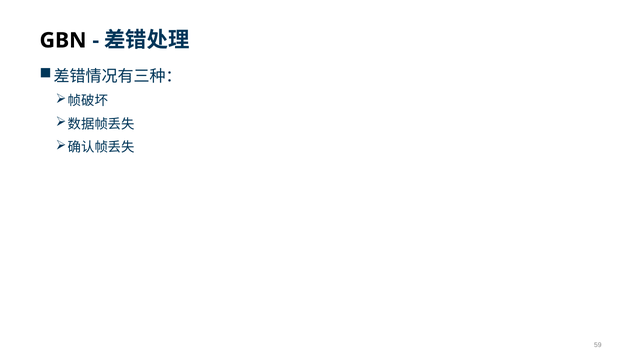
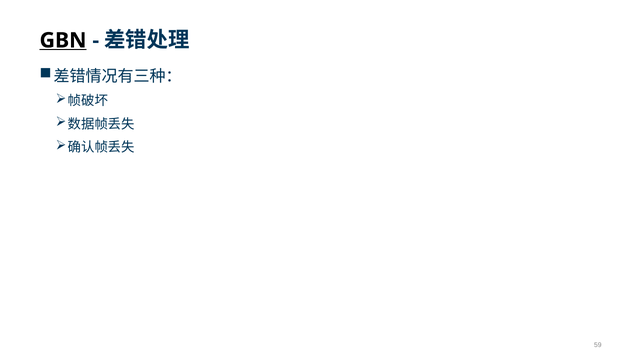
GBN underline: none -> present (63, 40)
